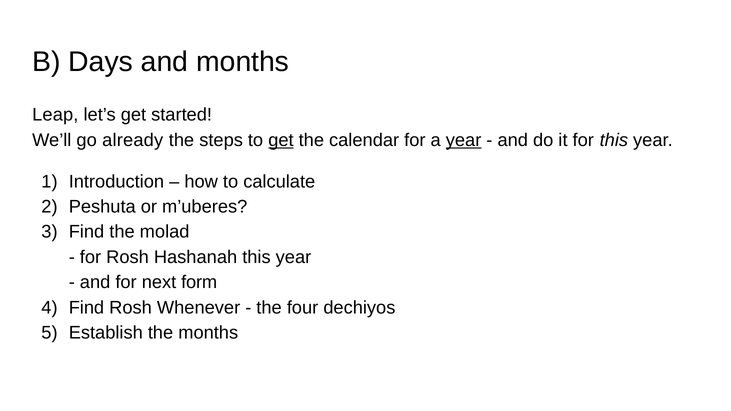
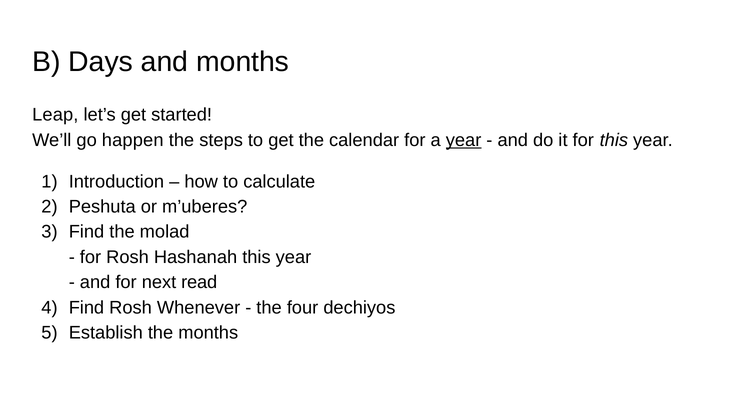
already: already -> happen (133, 140)
get underline: present -> none (281, 140)
form: form -> read (199, 282)
